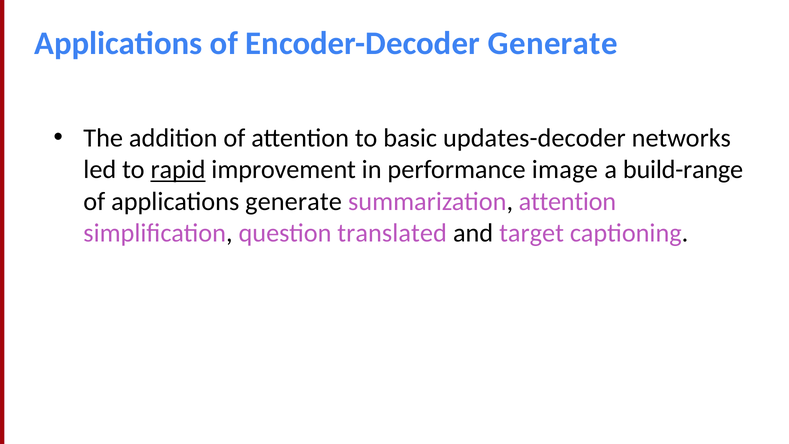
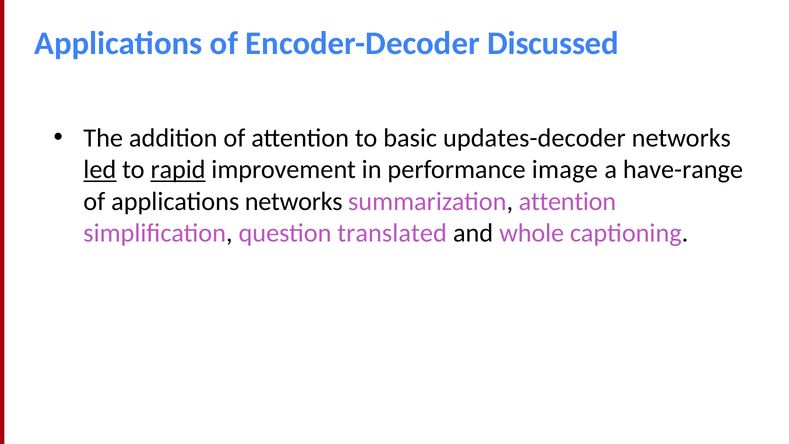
Encoder-Decoder Generate: Generate -> Discussed (553, 44)
led underline: none -> present (100, 170)
build-range: build-range -> have-range (683, 170)
applications generate: generate -> networks (294, 201)
target: target -> whole (532, 233)
